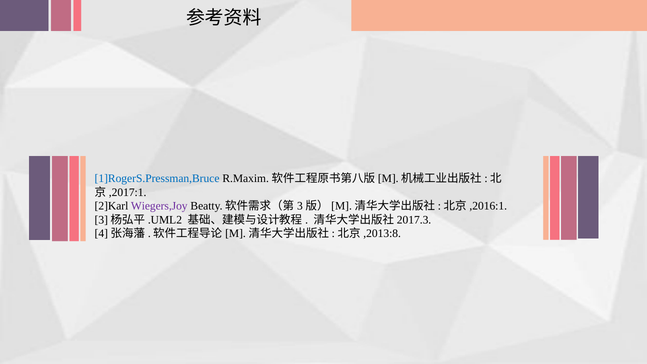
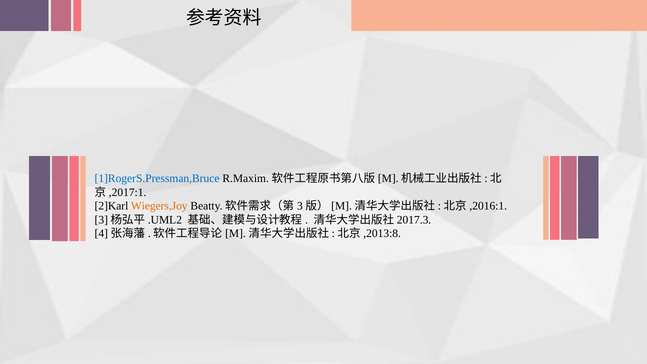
Wiegers,Joy colour: purple -> orange (159, 206)
